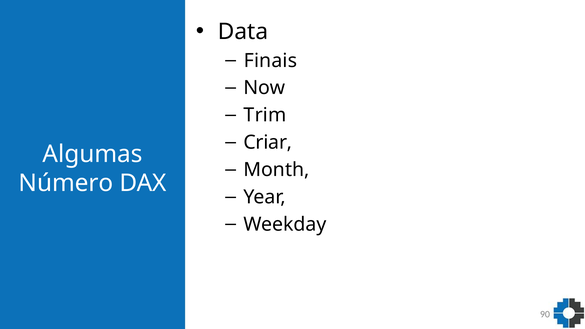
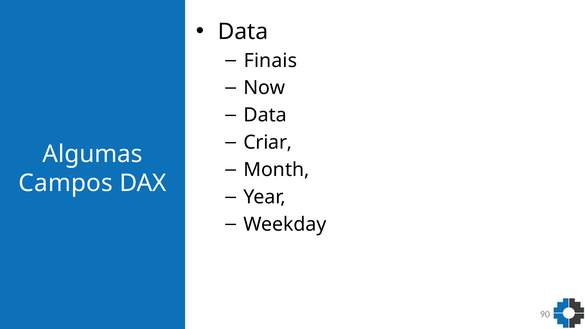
Trim: Trim -> Data (265, 115)
Número: Número -> Campos (66, 183)
